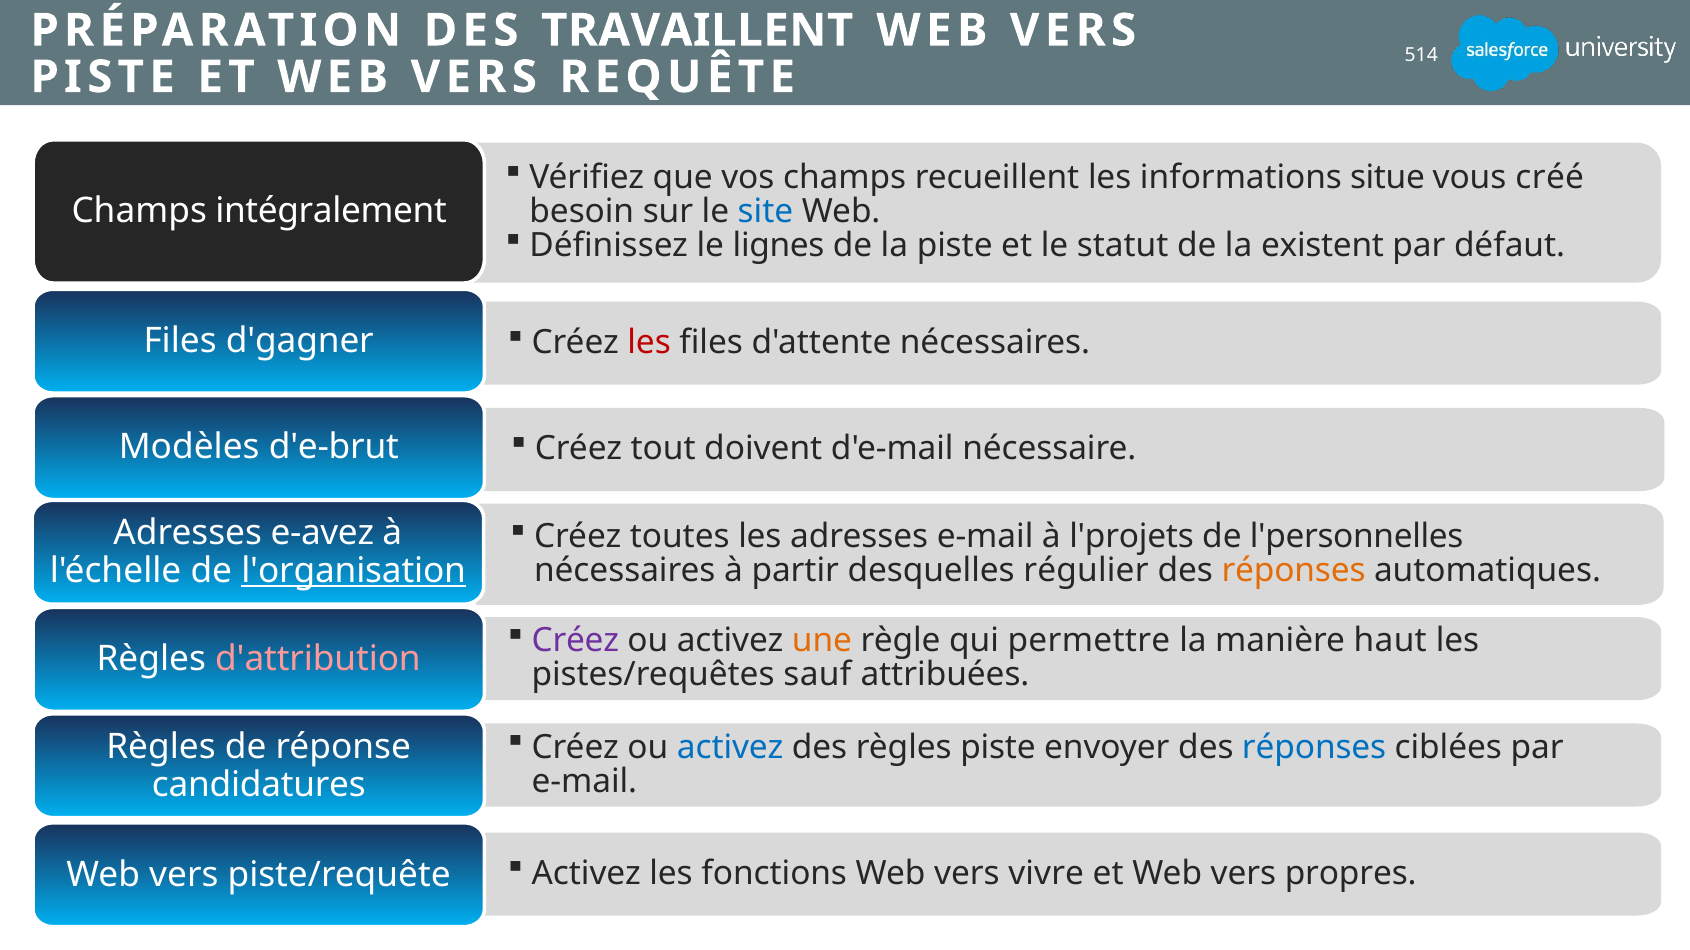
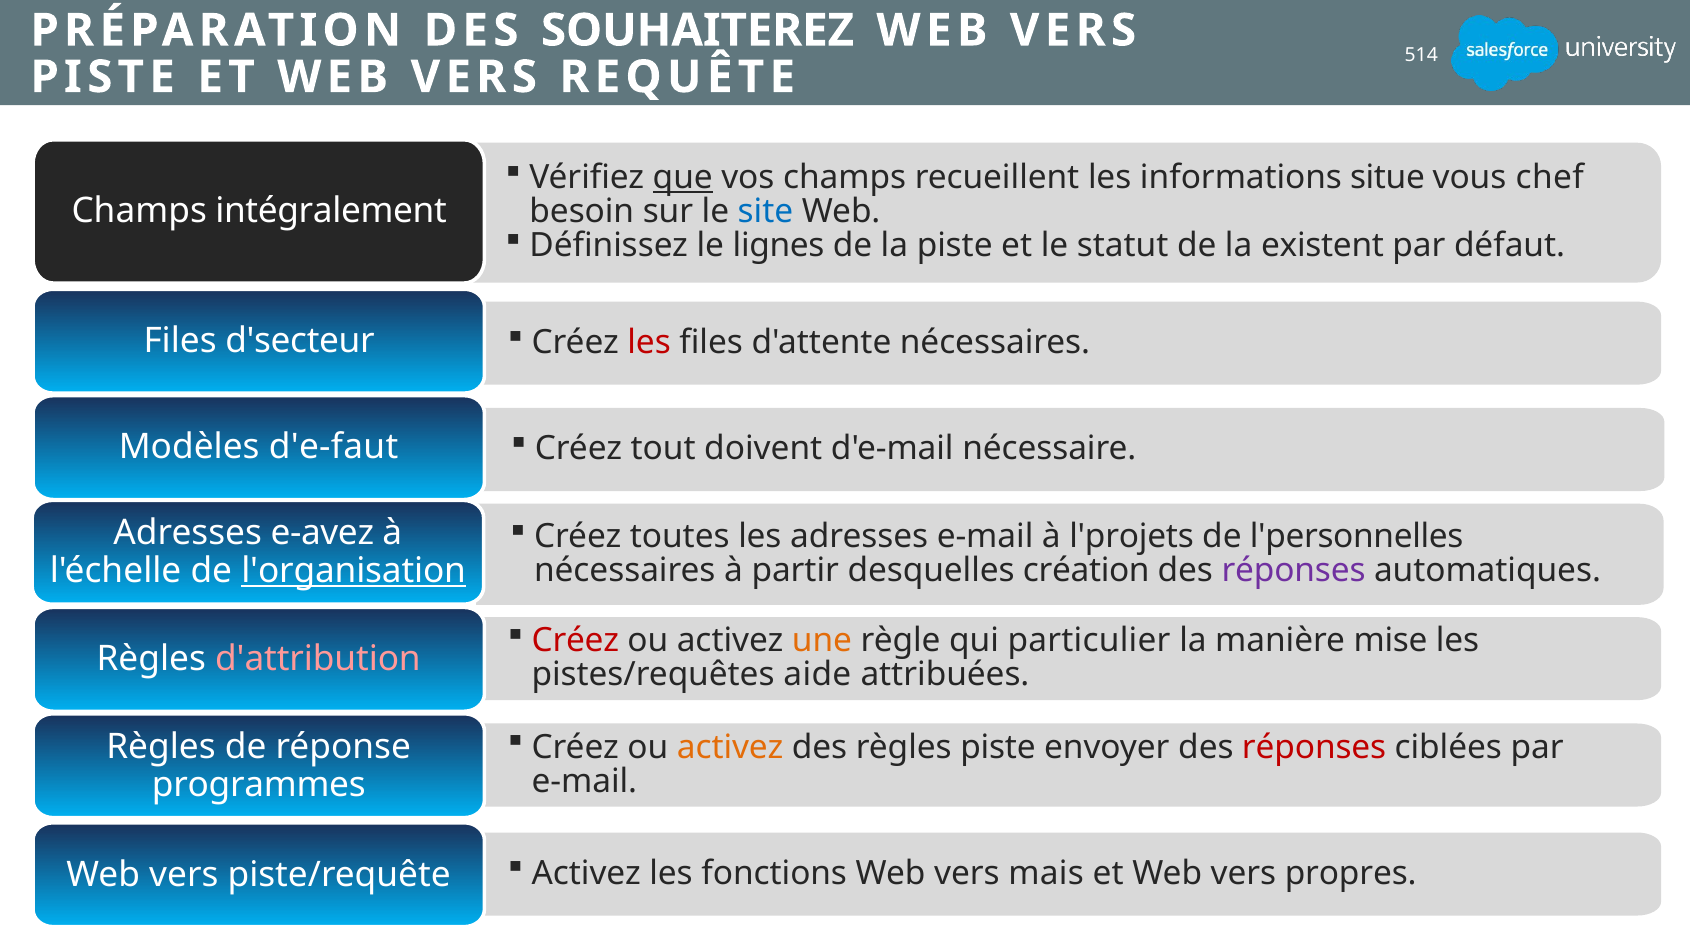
TRAVAILLENT: TRAVAILLENT -> SOUHAITEREZ (698, 30)
que underline: none -> present (683, 178)
créé: créé -> chef (1550, 178)
d'gagner: d'gagner -> d'secteur (300, 341)
d'e-brut: d'e-brut -> d'e-faut (334, 448)
régulier: régulier -> création (1086, 571)
réponses colour: orange -> purple (1294, 571)
Créez colour: purple -> red (575, 641)
permettre: permettre -> particulier (1089, 641)
haut: haut -> mise (1391, 641)
sauf: sauf -> aide (817, 675)
activez colour: blue -> orange (730, 748)
réponses colour: blue -> red (1314, 748)
candidatures: candidatures -> programmes (259, 785)
vivre: vivre -> mais (1046, 874)
